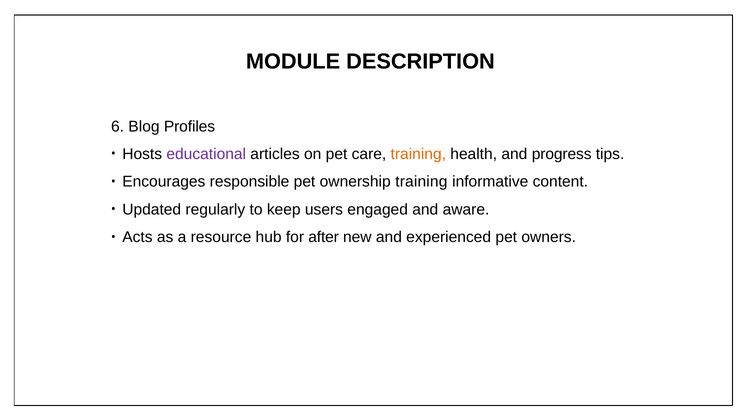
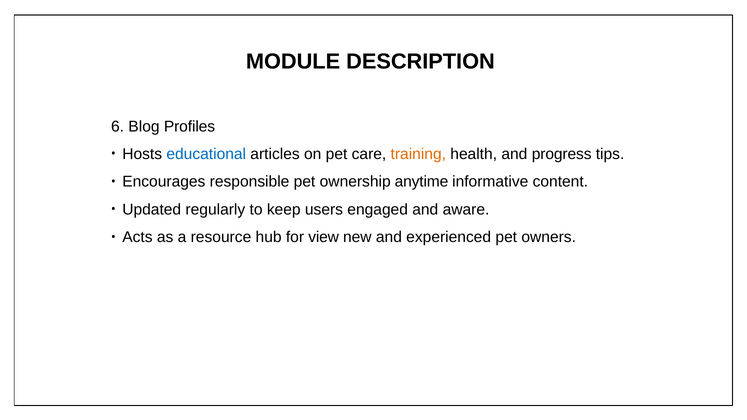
educational colour: purple -> blue (206, 154)
ownership training: training -> anytime (422, 182)
after: after -> view (324, 237)
